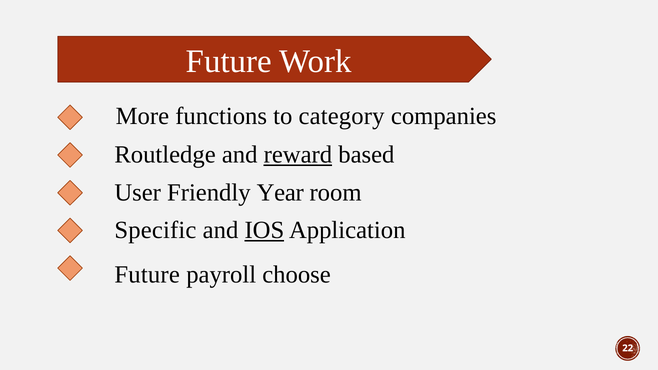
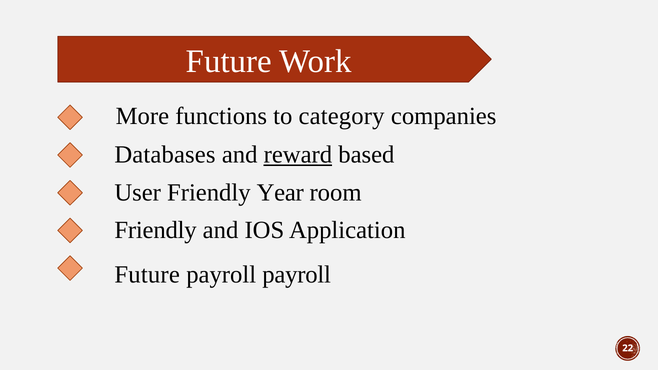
Routledge: Routledge -> Databases (165, 155)
Specific: Specific -> Friendly (156, 230)
IOS underline: present -> none (264, 230)
payroll choose: choose -> payroll (297, 275)
